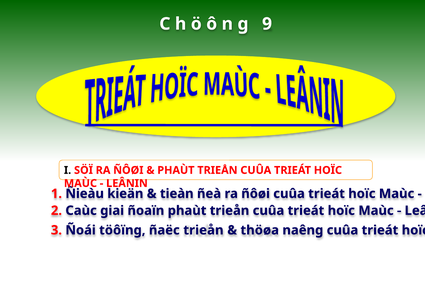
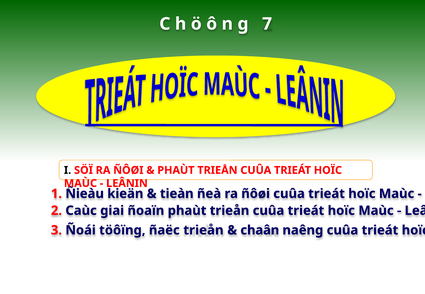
9: 9 -> 7 (267, 24)
thöøa: thöøa -> chaân (260, 230)
